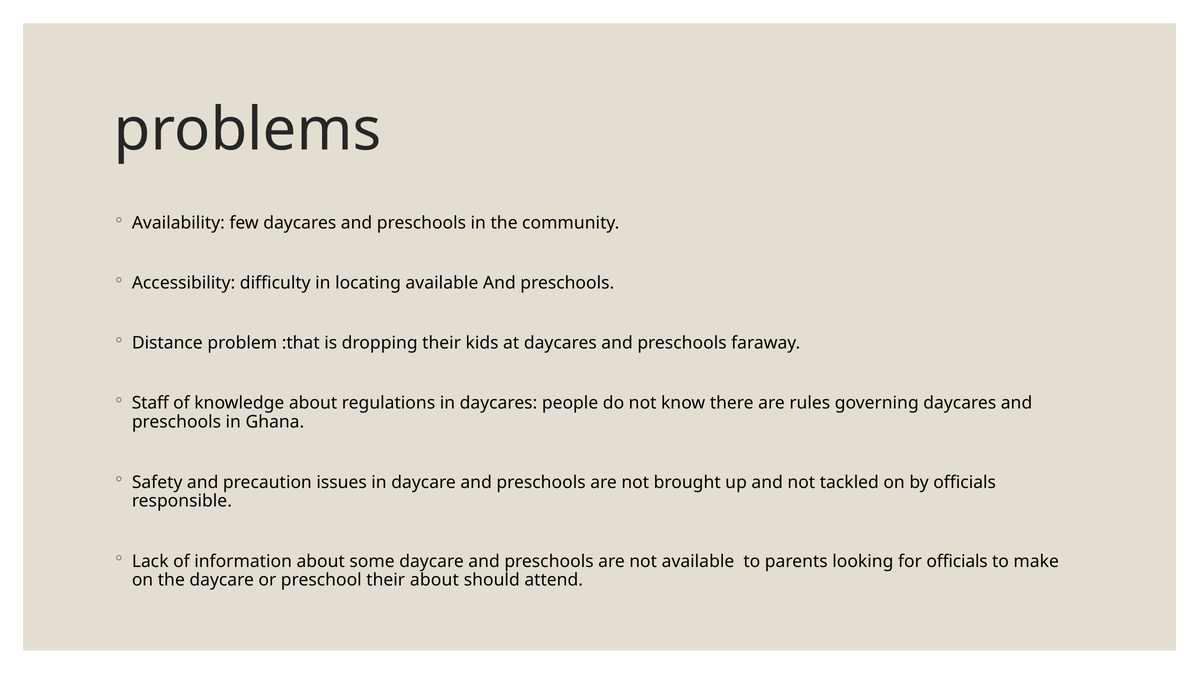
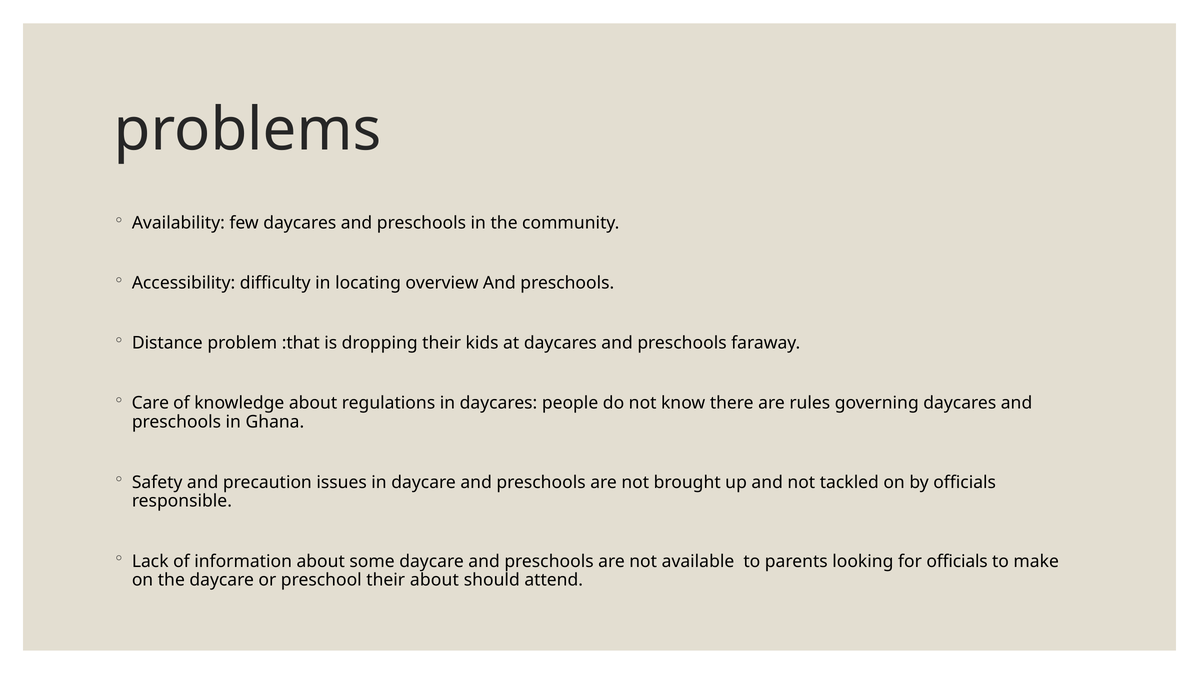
locating available: available -> overview (442, 283)
Staff: Staff -> Care (150, 403)
